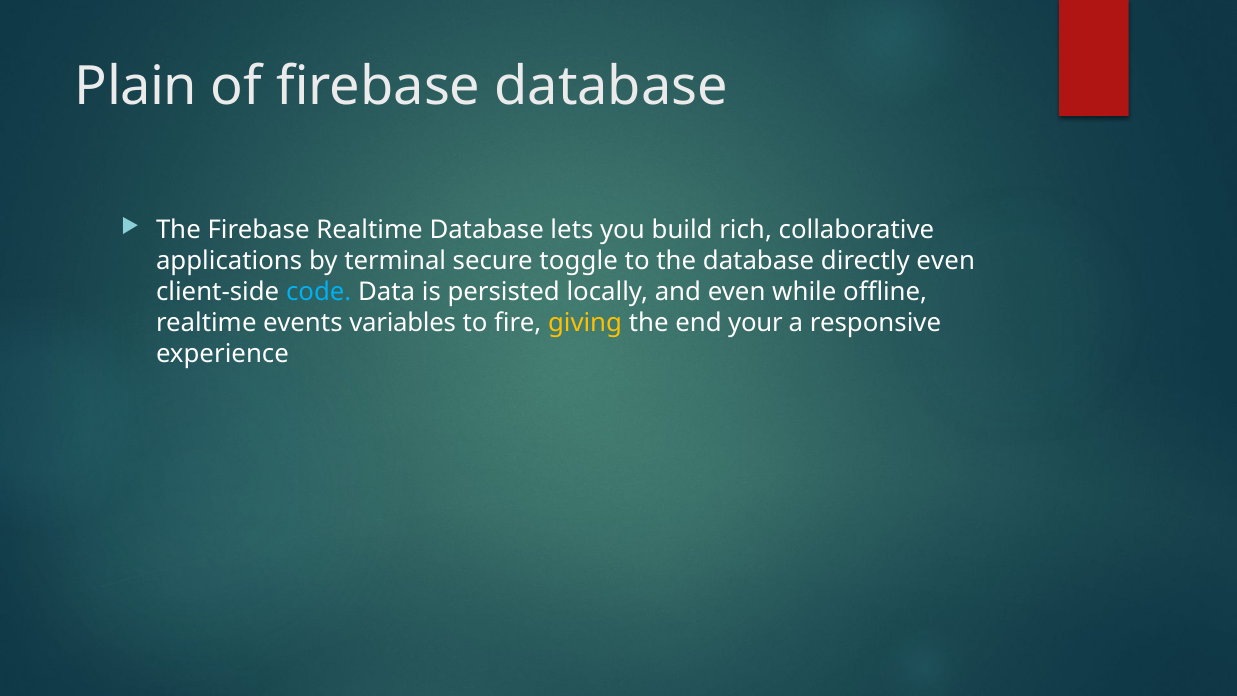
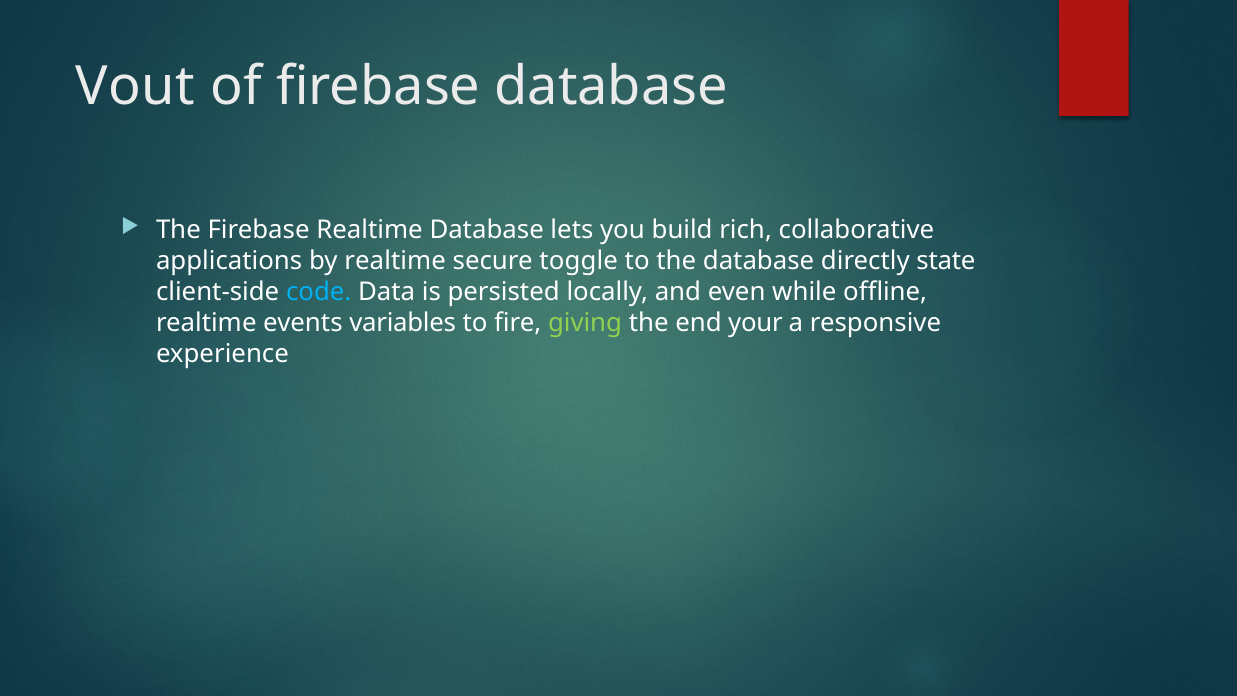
Plain: Plain -> Vout (135, 87)
by terminal: terminal -> realtime (395, 261)
directly even: even -> state (946, 261)
giving colour: yellow -> light green (585, 323)
